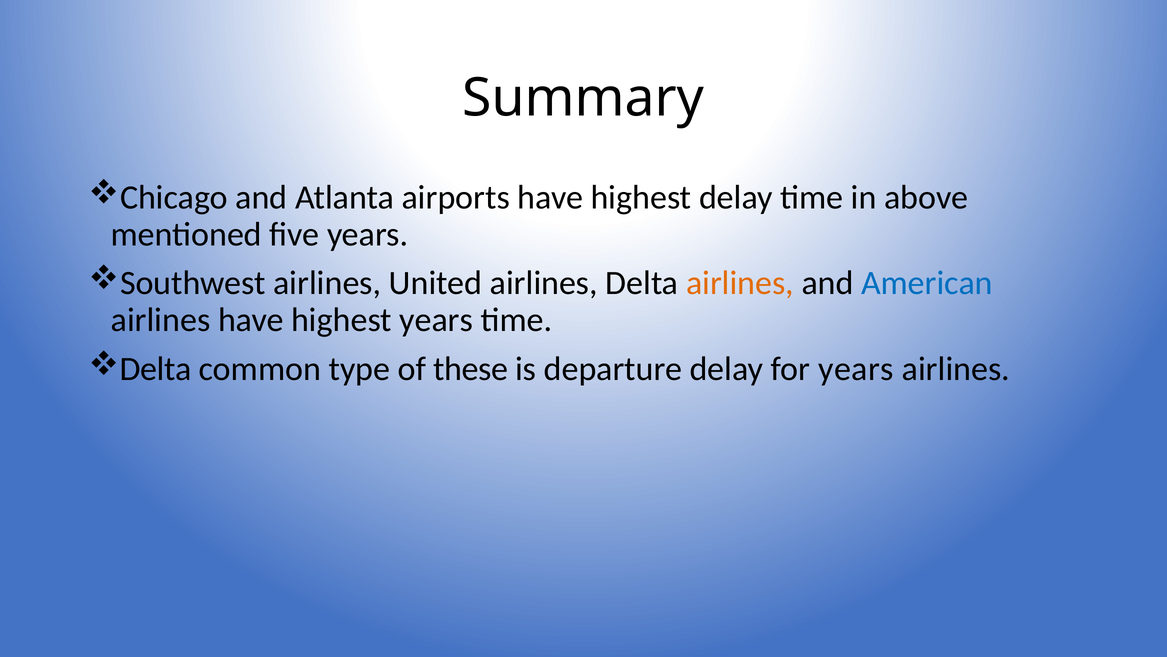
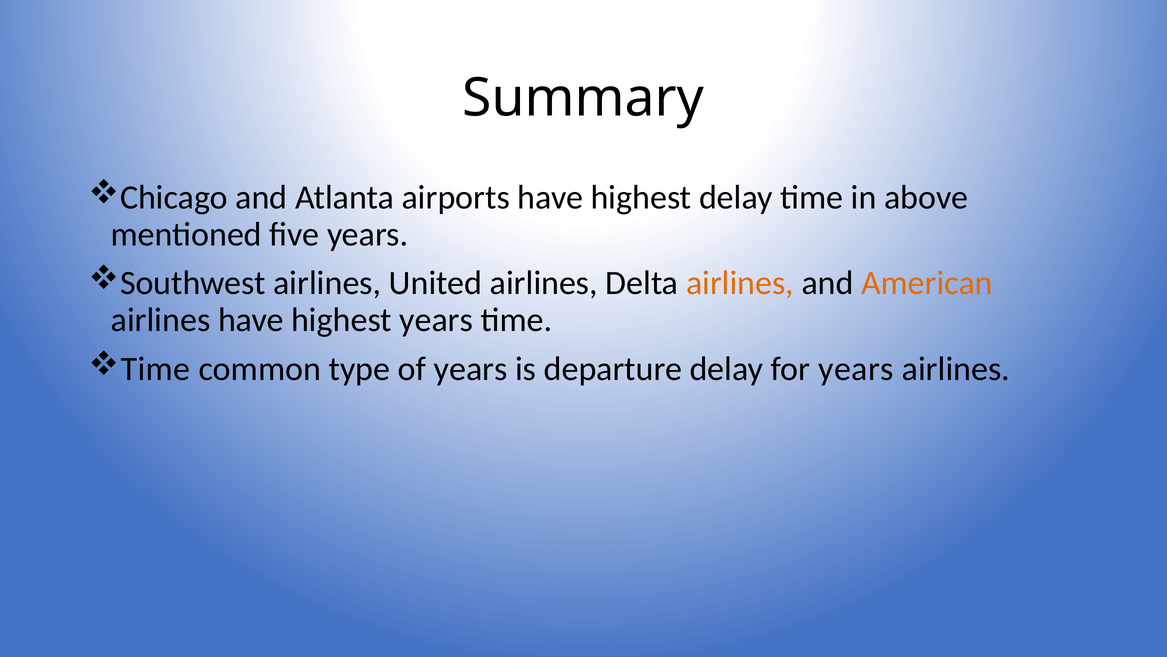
American colour: blue -> orange (927, 283)
Delta: Delta -> Time (155, 369)
of these: these -> years (471, 369)
